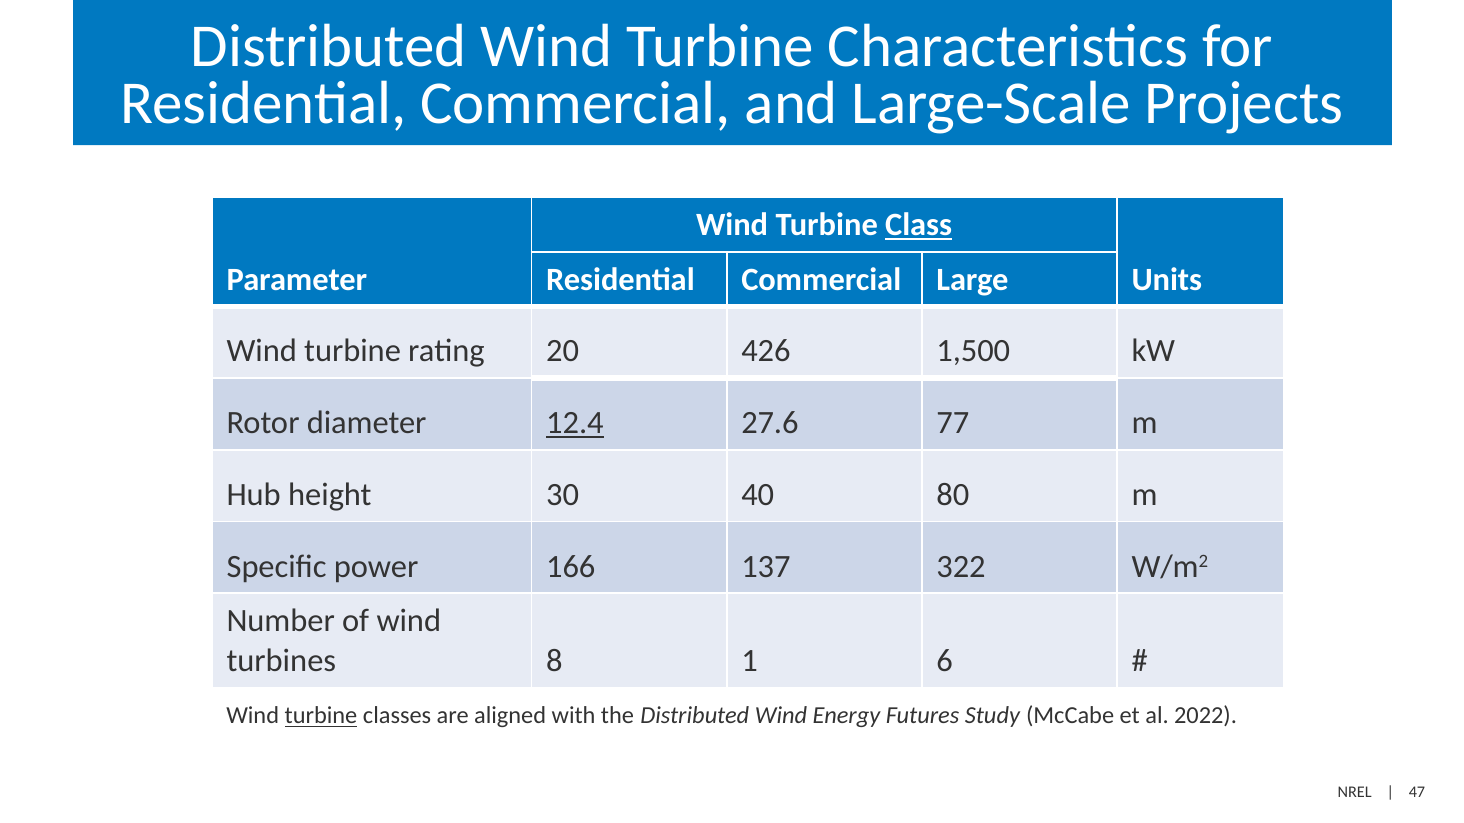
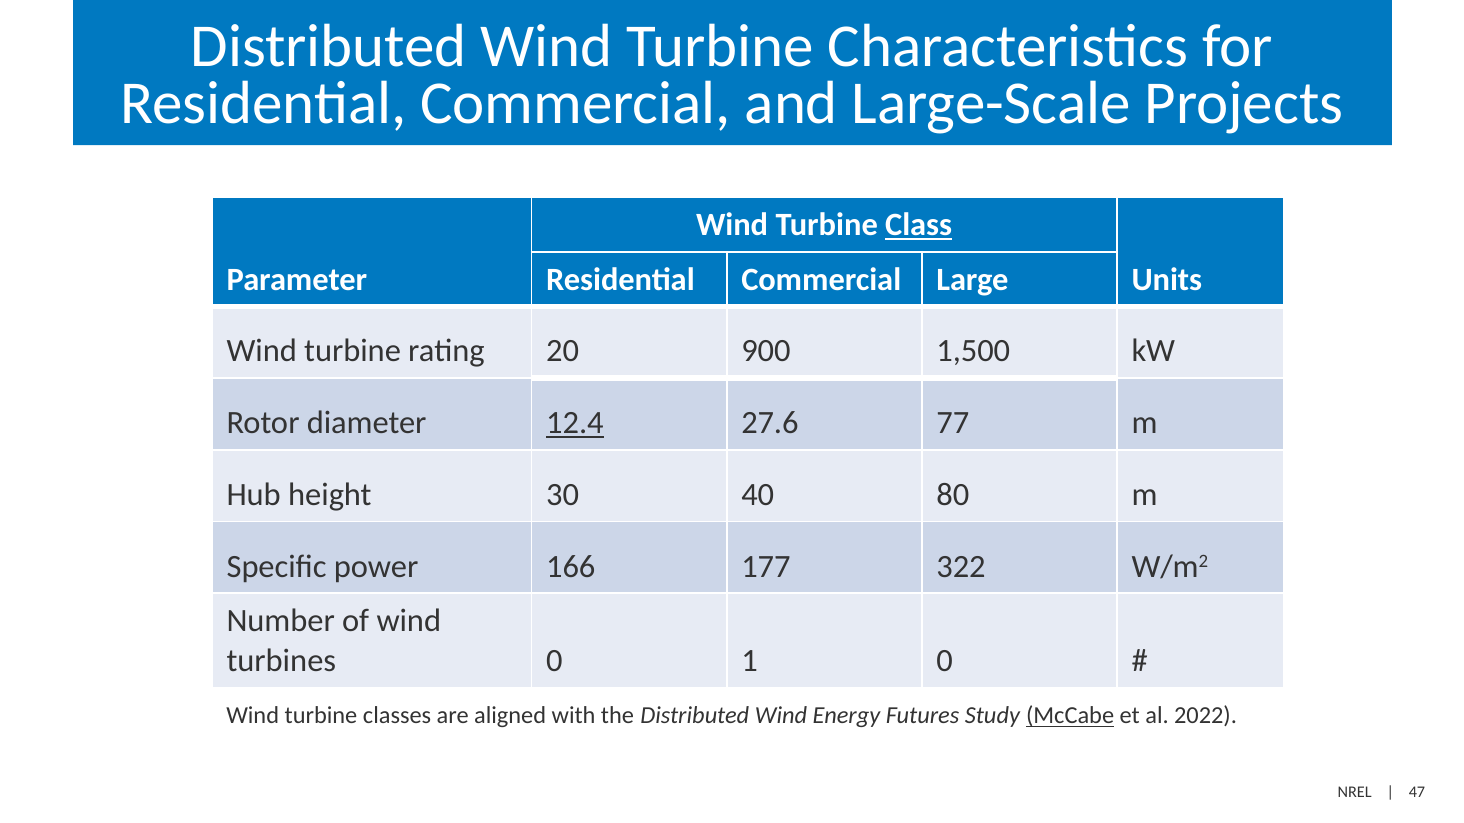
426: 426 -> 900 (766, 351)
137: 137 -> 177 (766, 567)
turbines 8: 8 -> 0 (554, 661)
1 6: 6 -> 0 (945, 661)
turbine underline: present -> none (321, 716)
McCabe underline: none -> present (1070, 716)
